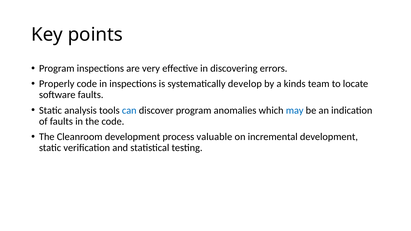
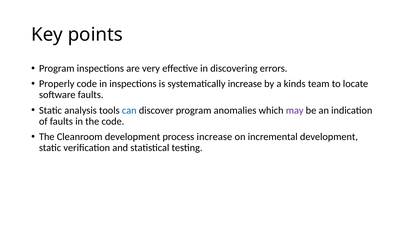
systematically develop: develop -> increase (245, 84)
may colour: blue -> purple (295, 110)
process valuable: valuable -> increase (214, 137)
